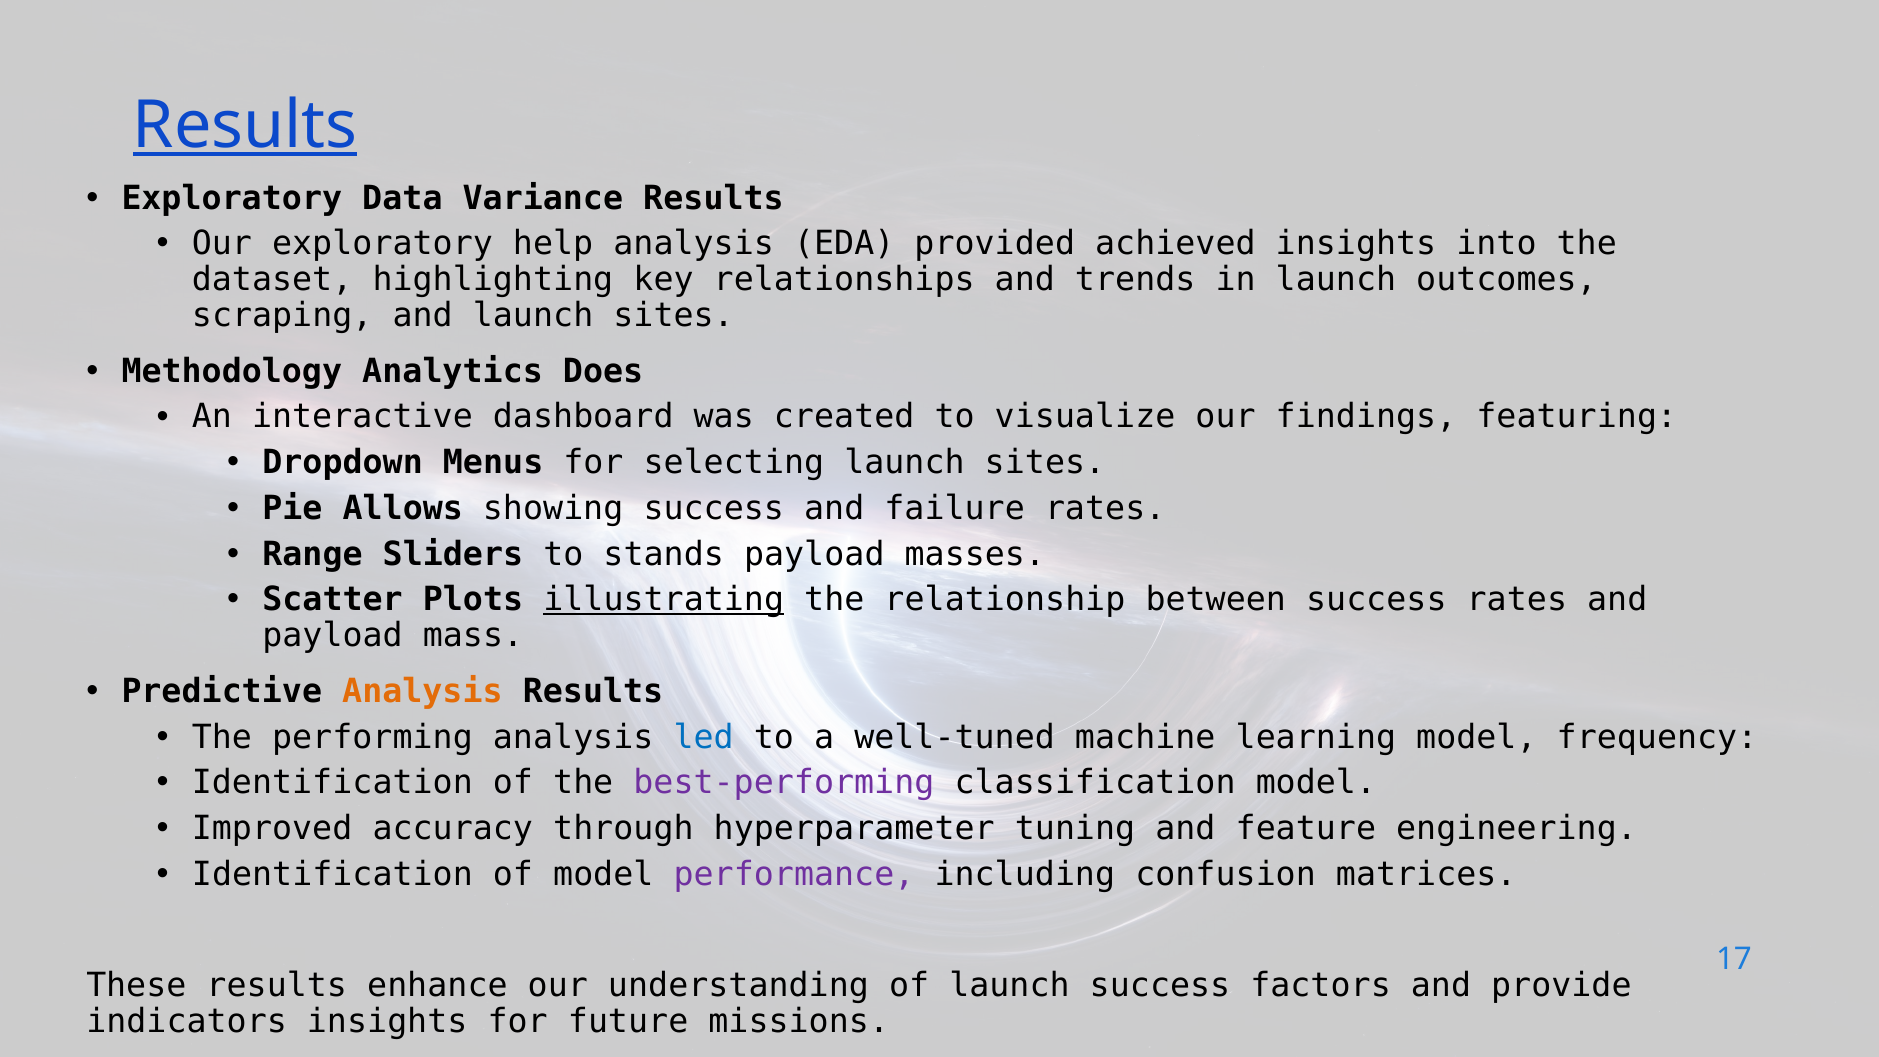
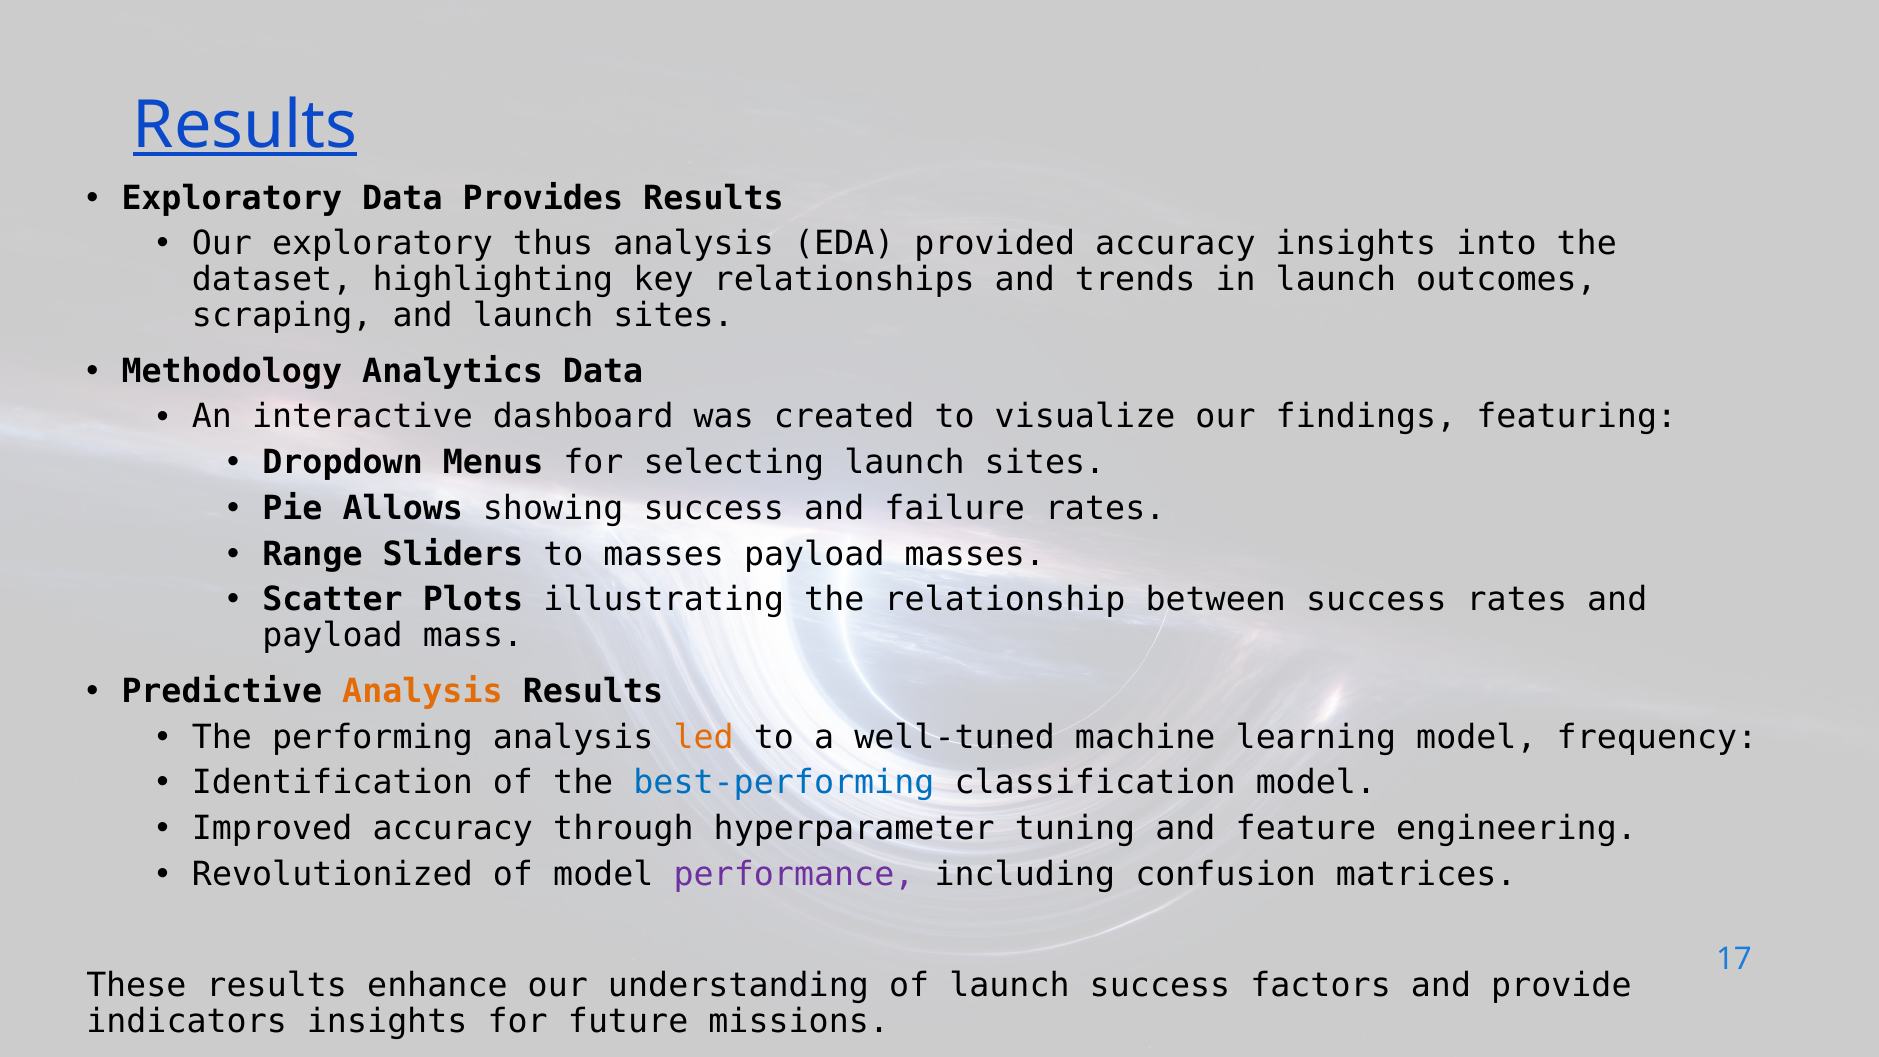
Variance: Variance -> Provides (543, 198)
help: help -> thus (553, 244)
provided achieved: achieved -> accuracy (1175, 244)
Analytics Does: Does -> Data (603, 371)
to stands: stands -> masses (664, 554)
illustrating underline: present -> none (664, 600)
led colour: blue -> orange (704, 737)
best-performing colour: purple -> blue (784, 783)
Identification: Identification -> Revolutionized (332, 874)
